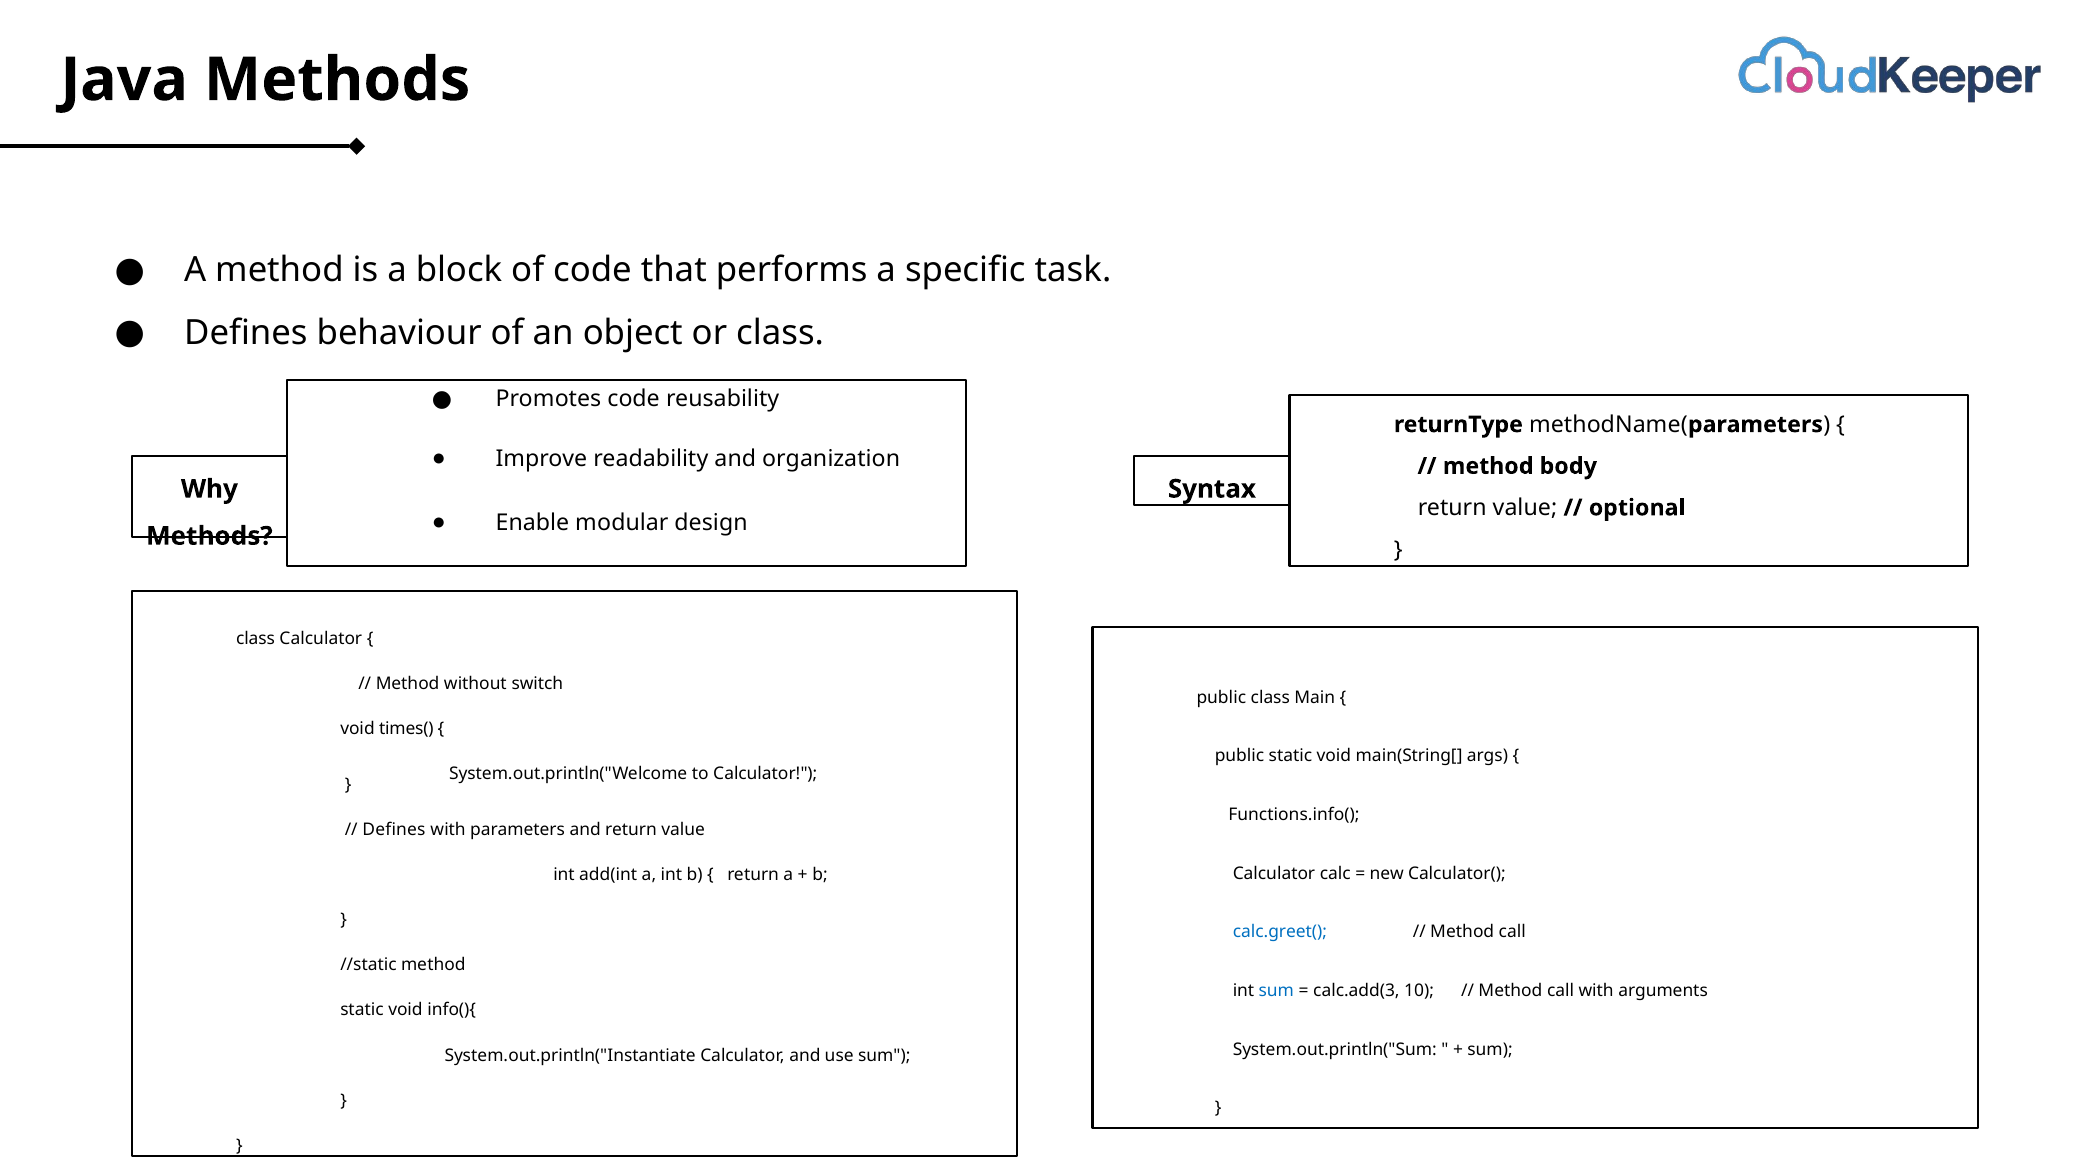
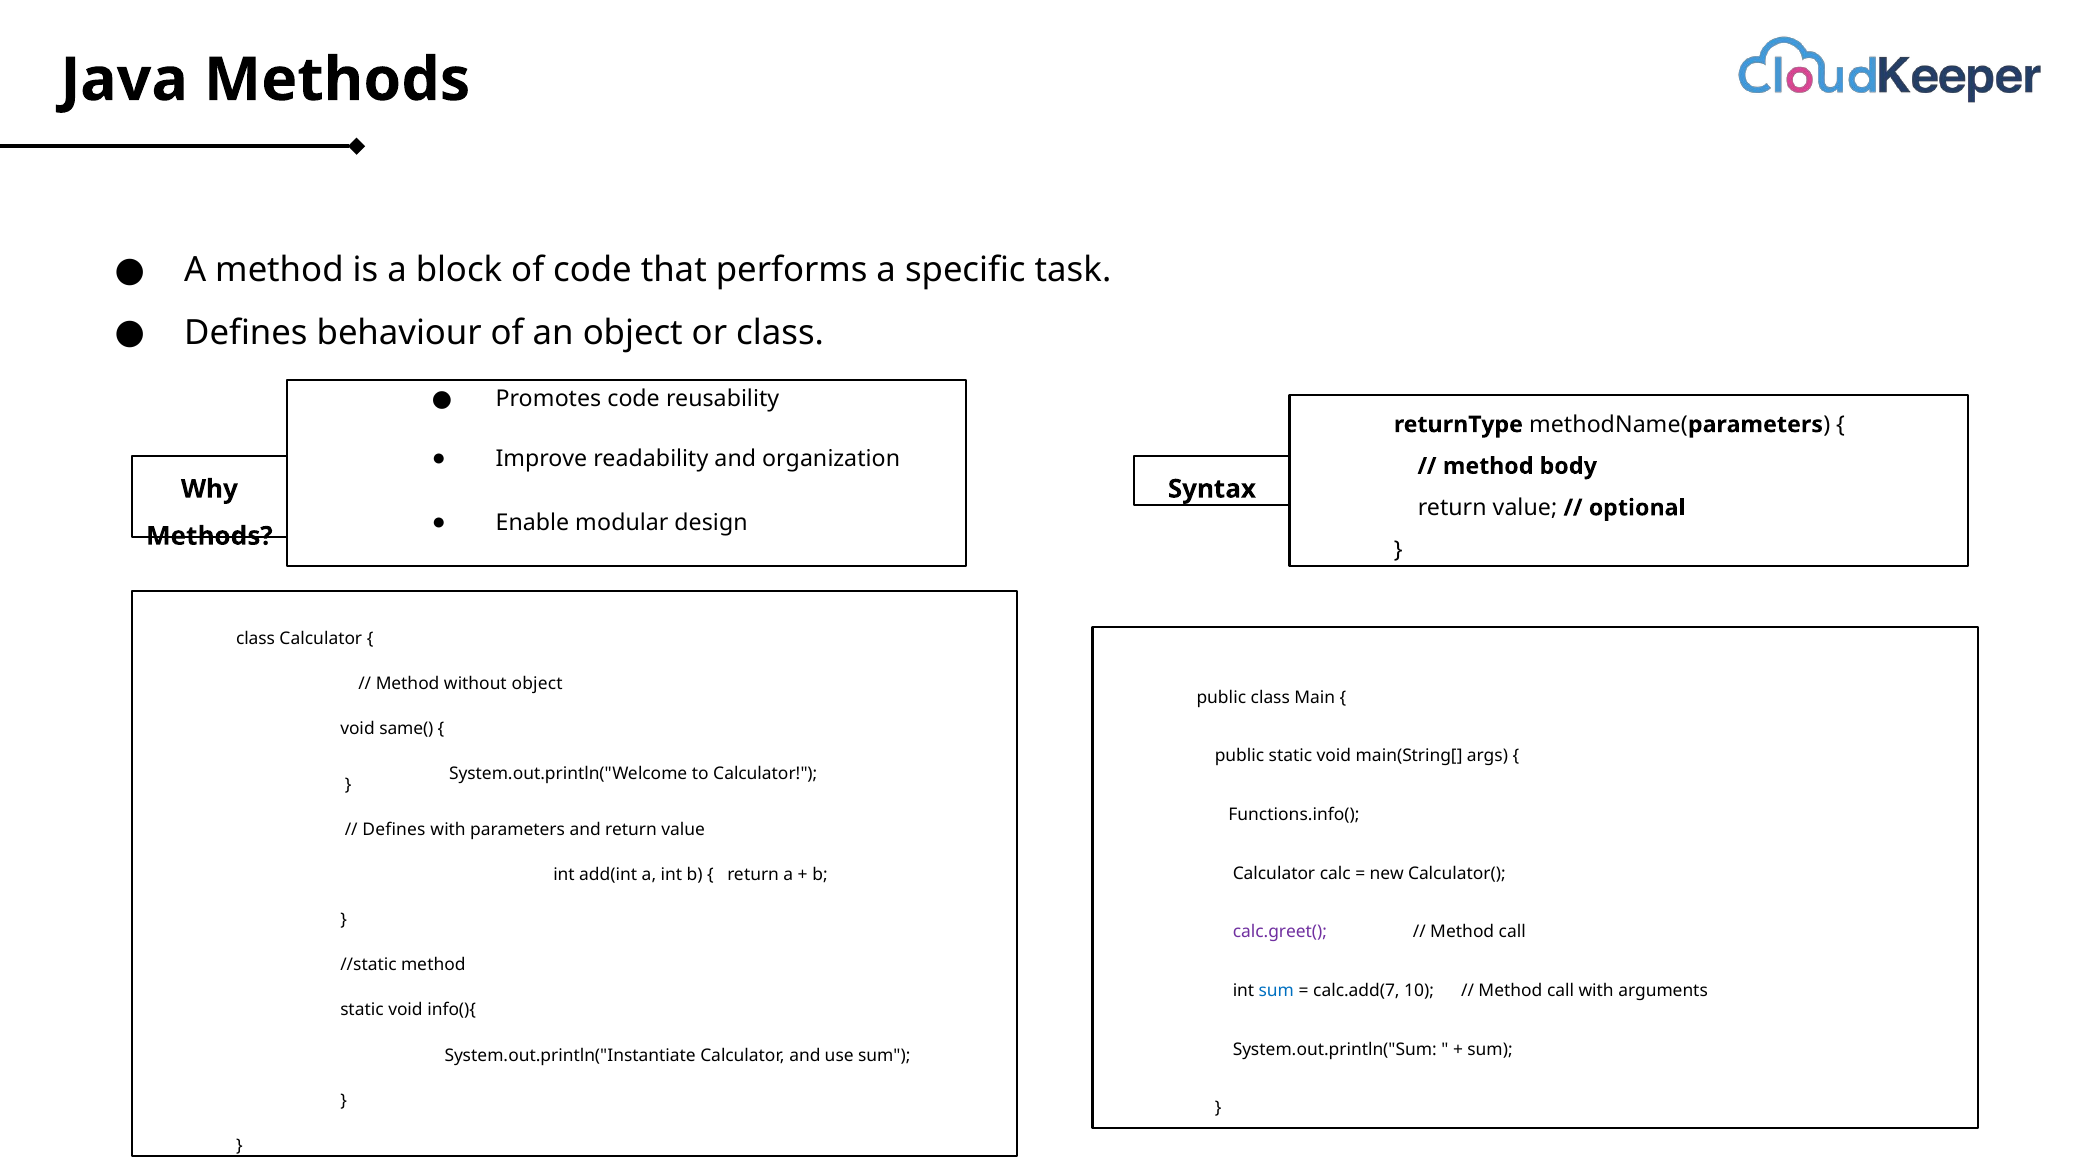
without switch: switch -> object (537, 684)
times(: times( -> same( (406, 729)
calc.greet( colour: blue -> purple (1280, 932)
calc.add(3: calc.add(3 -> calc.add(7 (1356, 991)
